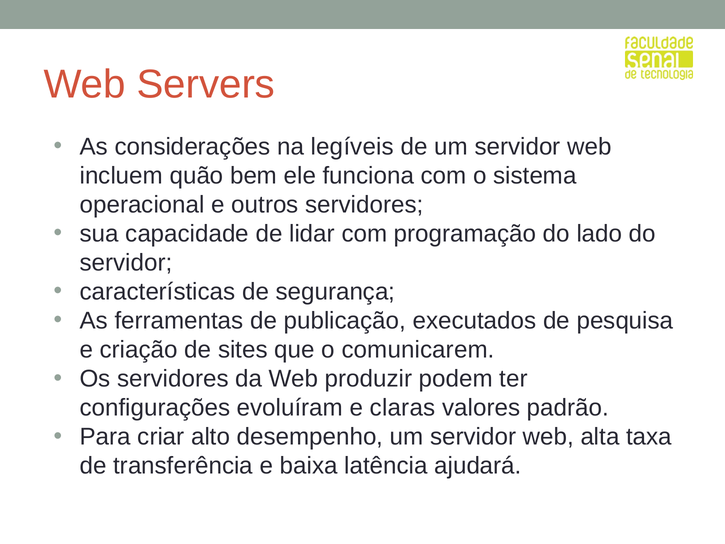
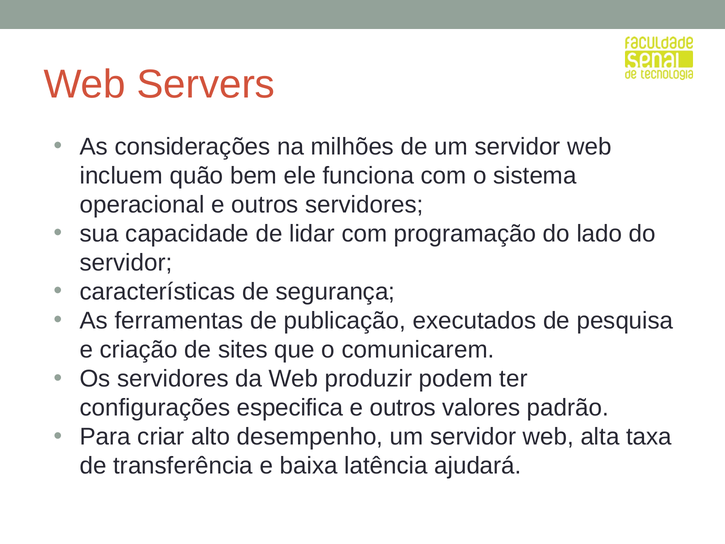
legíveis: legíveis -> milhões (352, 147)
evoluíram: evoluíram -> especifica (290, 408)
claras: claras -> outros (403, 408)
